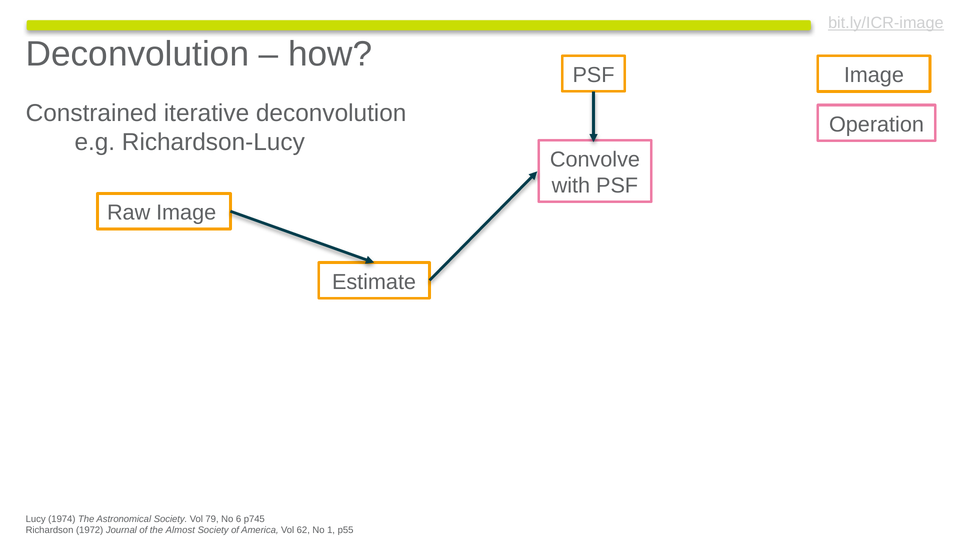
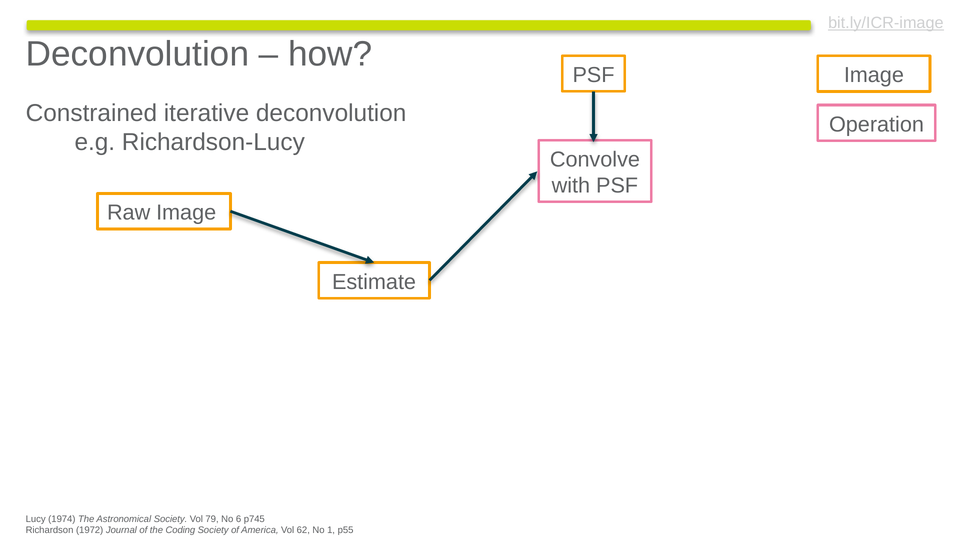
Almost: Almost -> Coding (180, 530)
